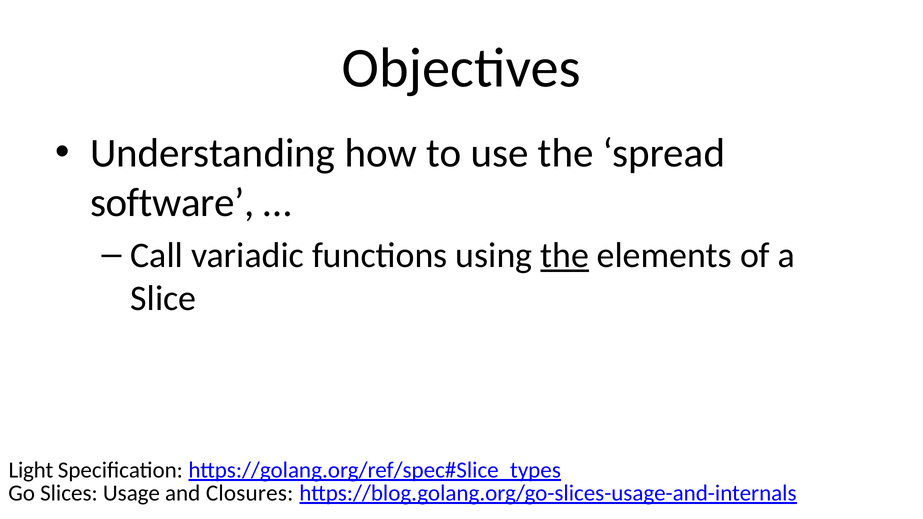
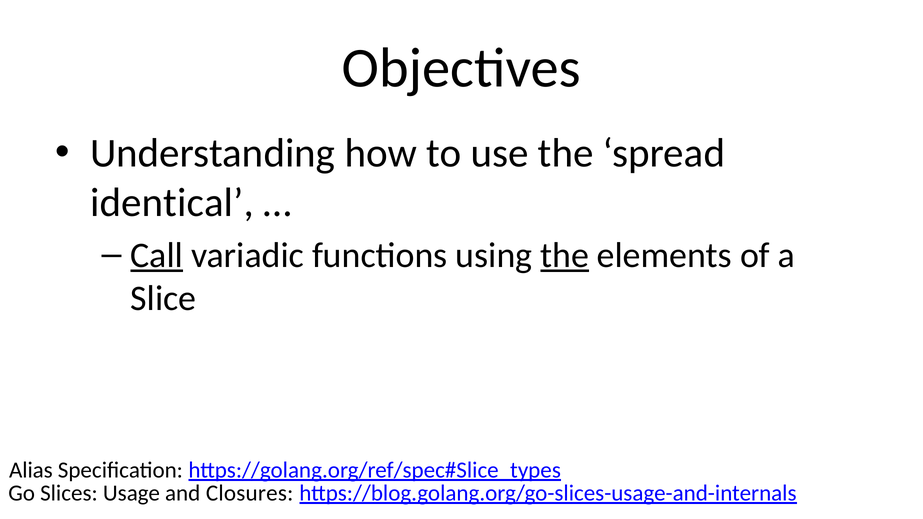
software: software -> identical (172, 203)
Call underline: none -> present (157, 255)
Light: Light -> Alias (31, 470)
